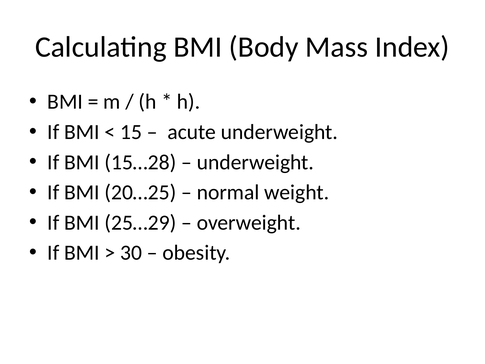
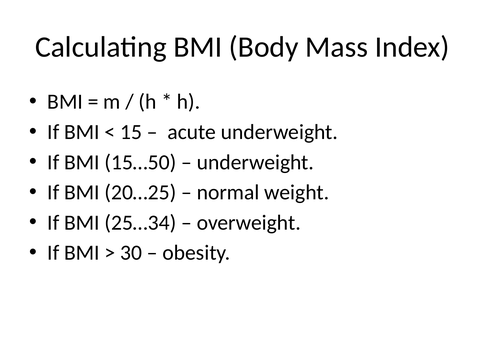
15…28: 15…28 -> 15…50 (140, 162)
25…29: 25…29 -> 25…34 (140, 222)
